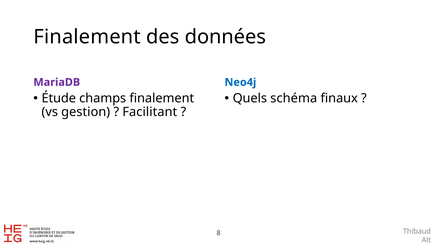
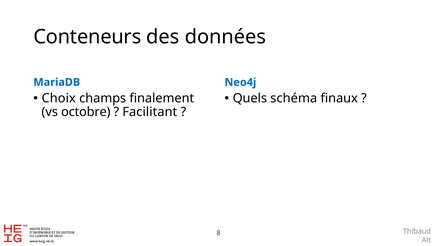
Finalement: Finalement -> Conteneurs (87, 37)
MariaDB colour: purple -> blue (57, 82)
Étude: Étude -> Choix (59, 98)
gestion: gestion -> octobre (86, 112)
